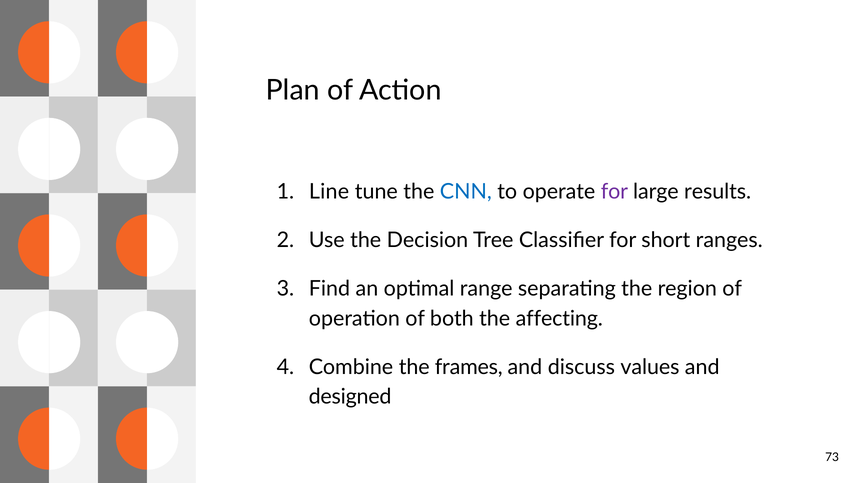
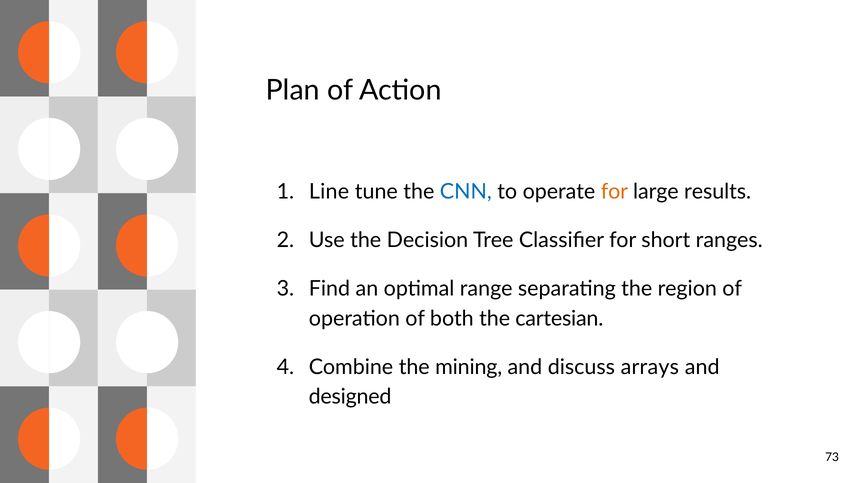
for colour: purple -> orange (614, 192)
affecting: affecting -> cartesian (559, 319)
frames: frames -> mining (469, 367)
values: values -> arrays (650, 367)
